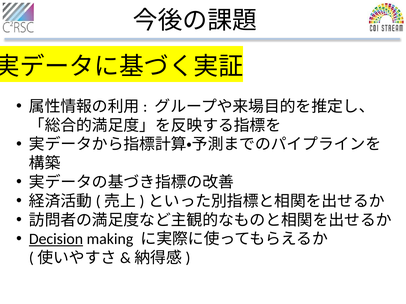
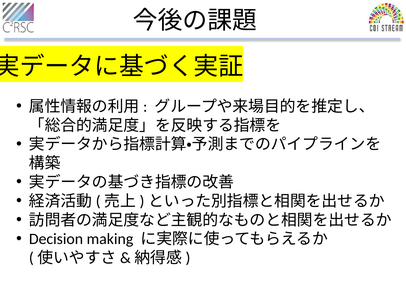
Decision underline: present -> none (56, 239)
